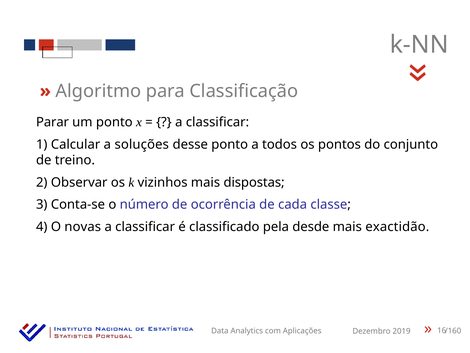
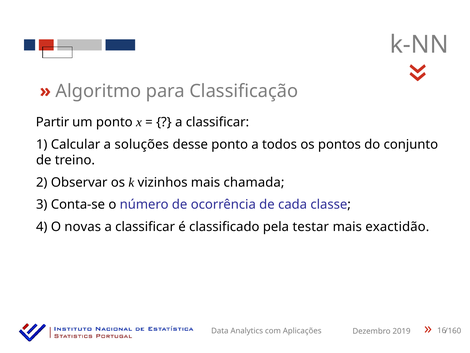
Parar: Parar -> Partir (53, 122)
dispostas: dispostas -> chamada (254, 182)
desde: desde -> testar (311, 227)
